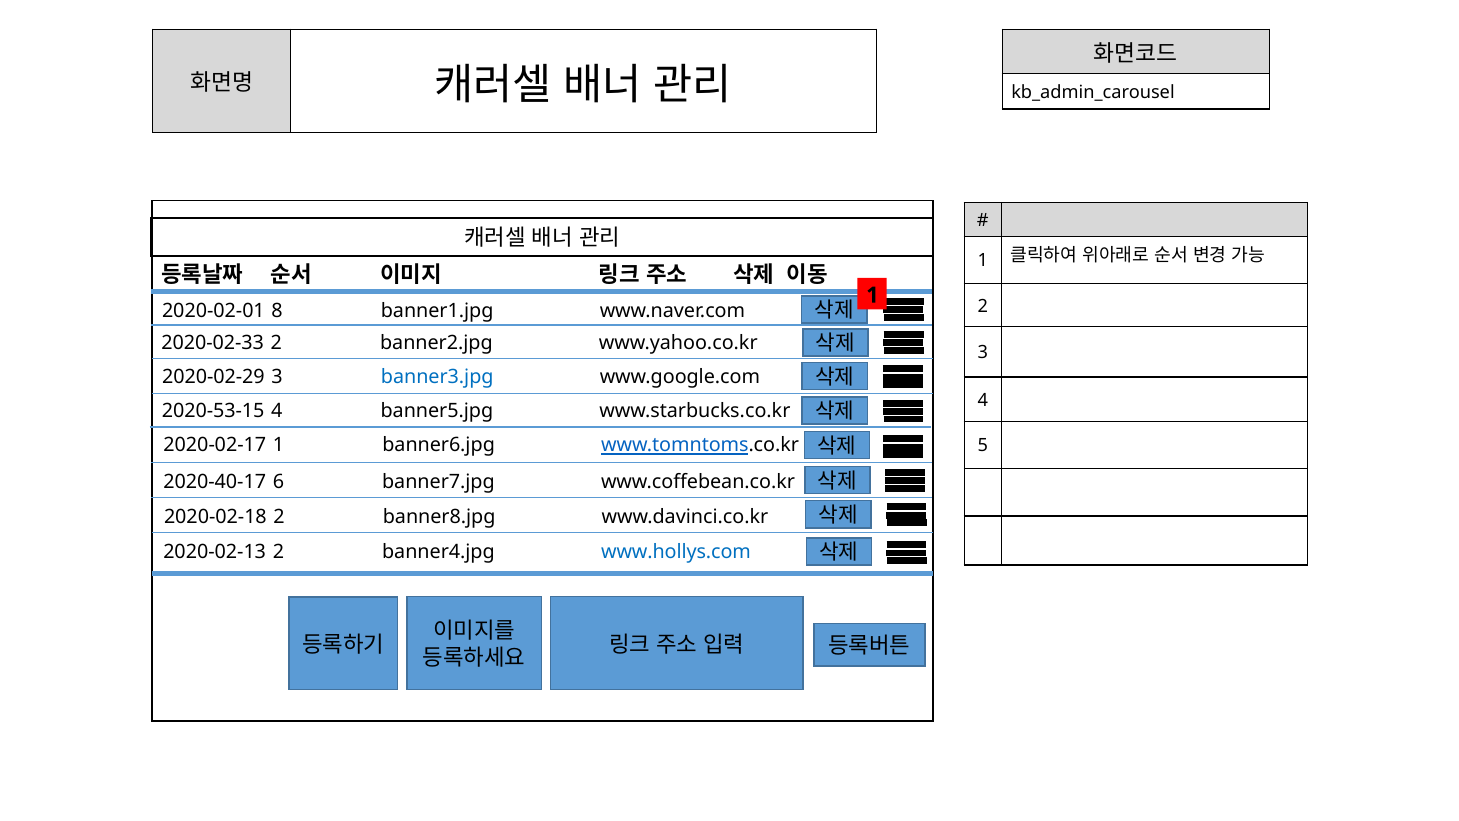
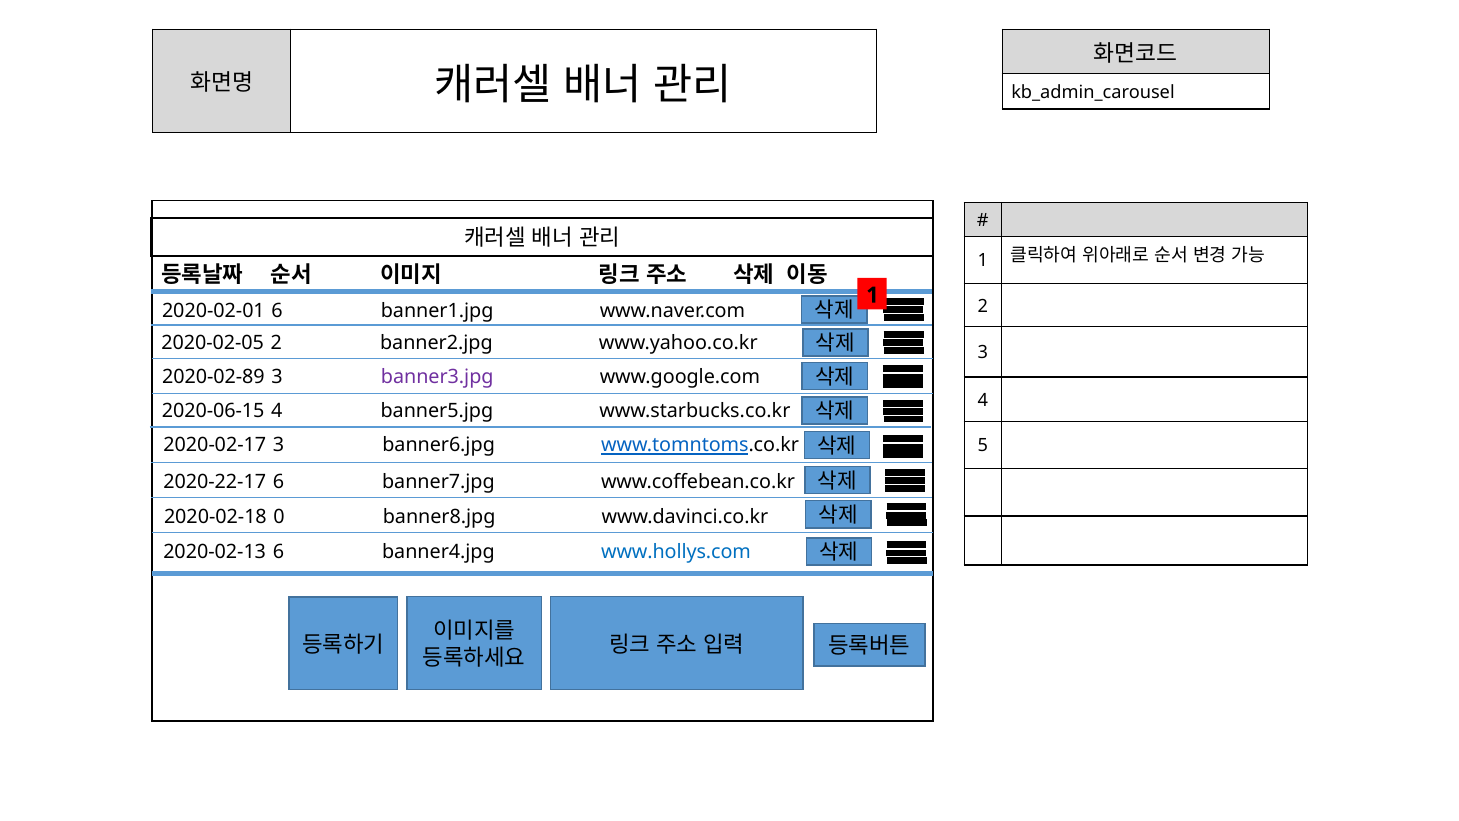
2020-02-01 8: 8 -> 6 (277, 311)
2020-02-33: 2020-02-33 -> 2020-02-05 (213, 343)
2020-02-29: 2020-02-29 -> 2020-02-89 (213, 377)
banner3.jpg colour: blue -> purple (437, 377)
2020-53-15: 2020-53-15 -> 2020-06-15 (213, 411)
2020-02-17 1: 1 -> 3 (279, 445)
2020-40-17: 2020-40-17 -> 2020-22-17 (215, 481)
2020-02-18 2: 2 -> 0 (279, 516)
2020-02-13 2: 2 -> 6 (278, 551)
